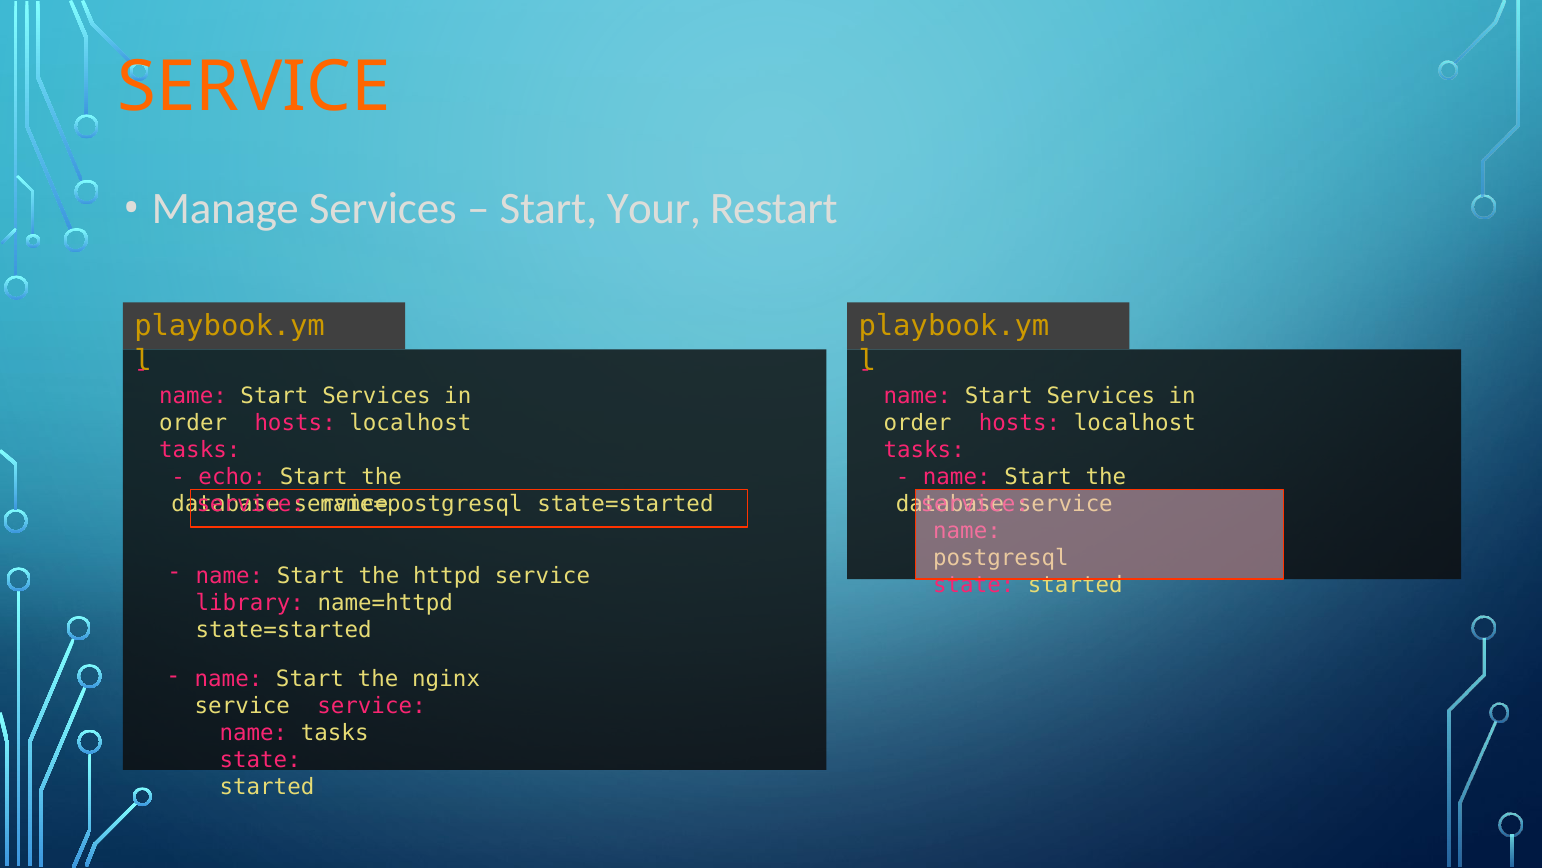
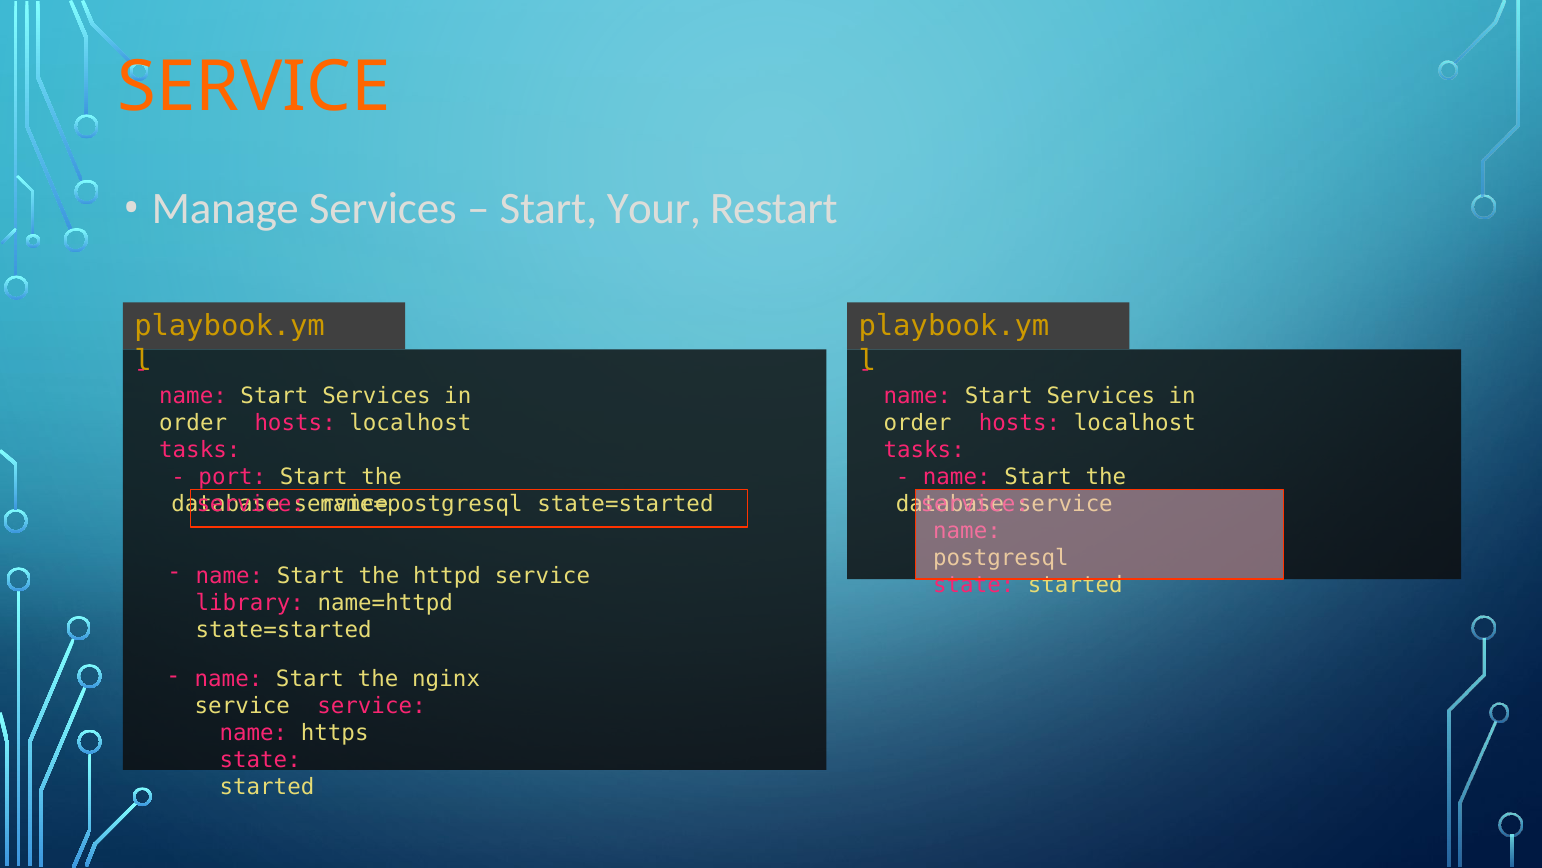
echo: echo -> port (232, 477)
name tasks: tasks -> https (335, 733)
